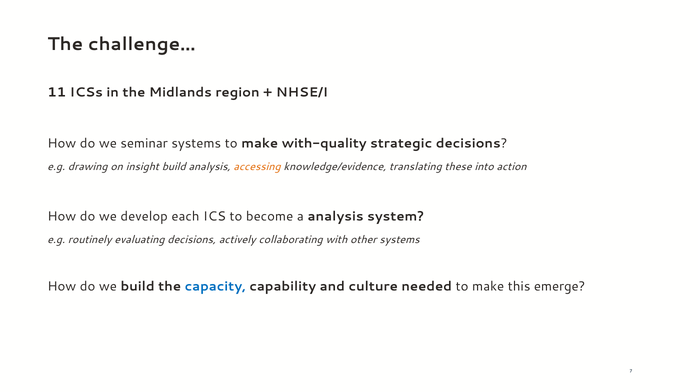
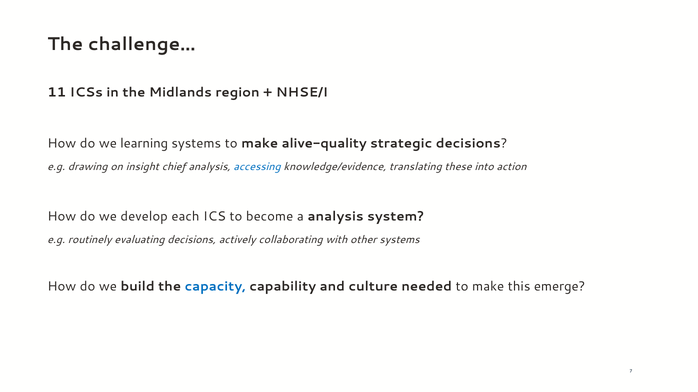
seminar: seminar -> learning (144, 144)
with-quality: with-quality -> alive-quality (324, 144)
insight build: build -> chief (174, 167)
accessing colour: orange -> blue (257, 167)
